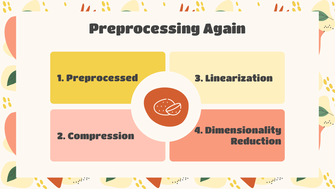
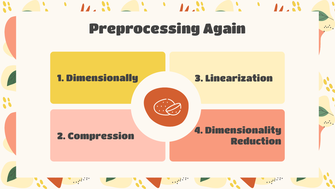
Preprocessed: Preprocessed -> Dimensionally (102, 78)
